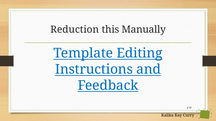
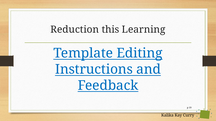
Manually: Manually -> Learning (144, 30)
